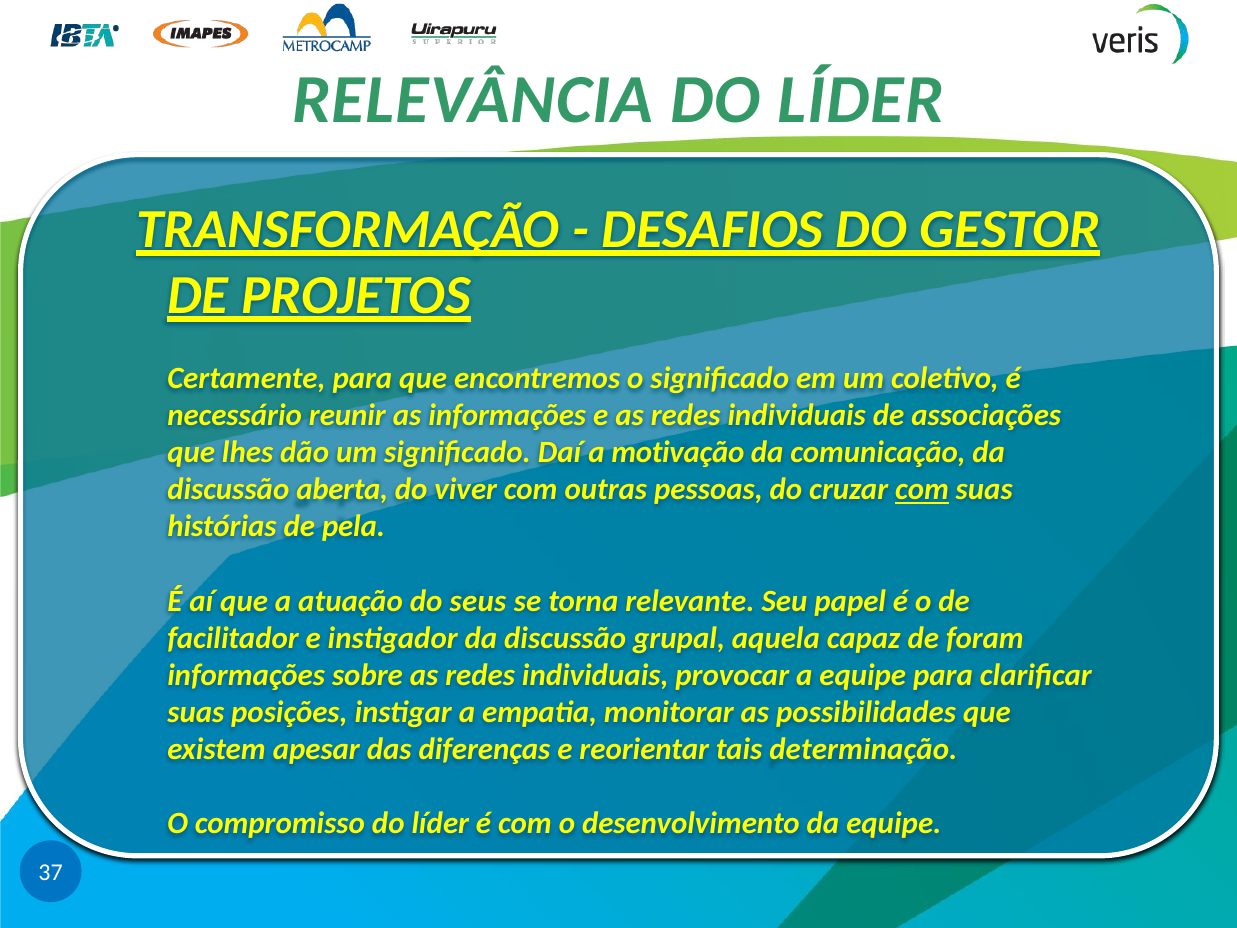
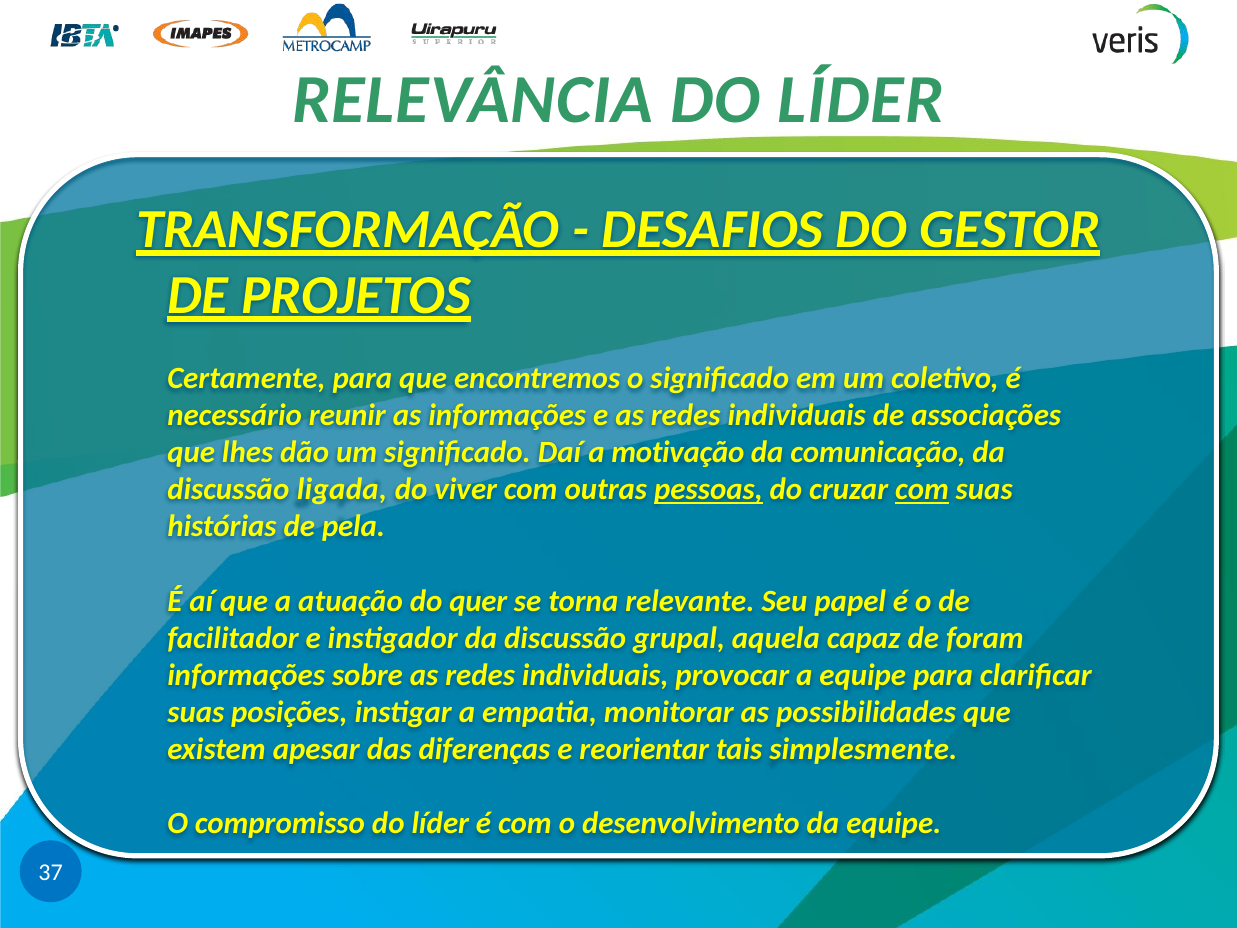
aberta: aberta -> ligada (342, 489)
pessoas underline: none -> present (708, 489)
seus: seus -> quer (478, 601)
determinação: determinação -> simplesmente (863, 749)
